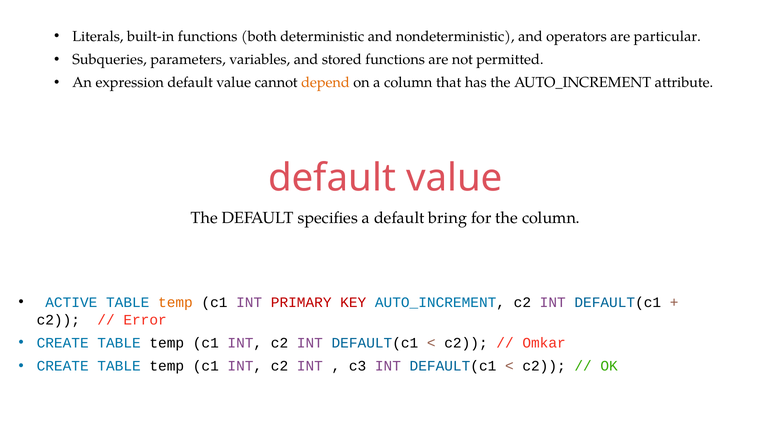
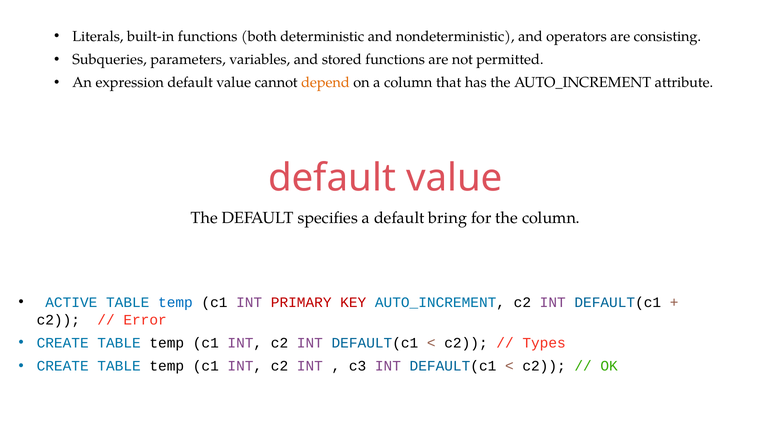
particular: particular -> consisting (667, 36)
temp colour: orange -> blue (175, 302)
Omkar: Omkar -> Types (544, 343)
